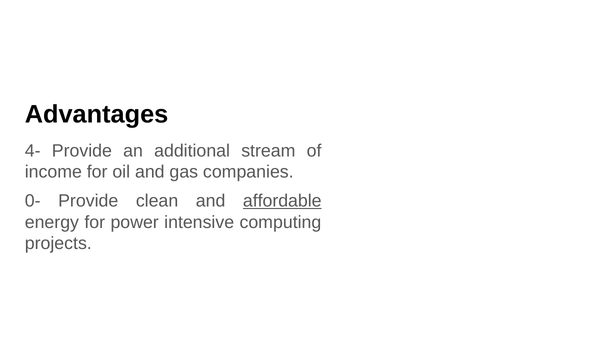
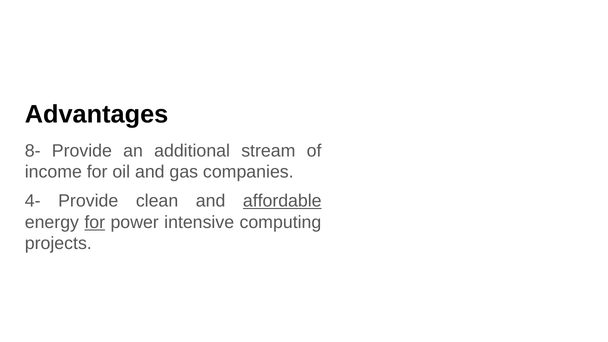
4-: 4- -> 8- (33, 151)
0-: 0- -> 4- (33, 201)
for underline: none -> present (95, 222)
